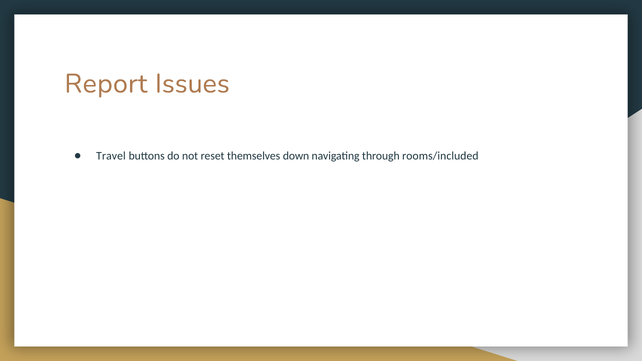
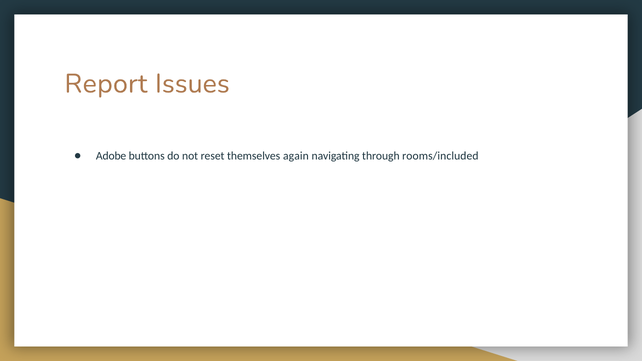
Travel: Travel -> Adobe (111, 156)
down: down -> again (296, 156)
